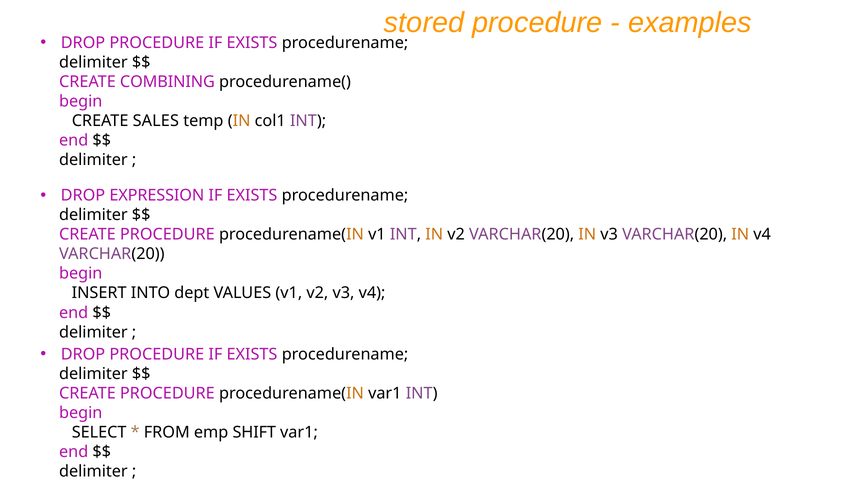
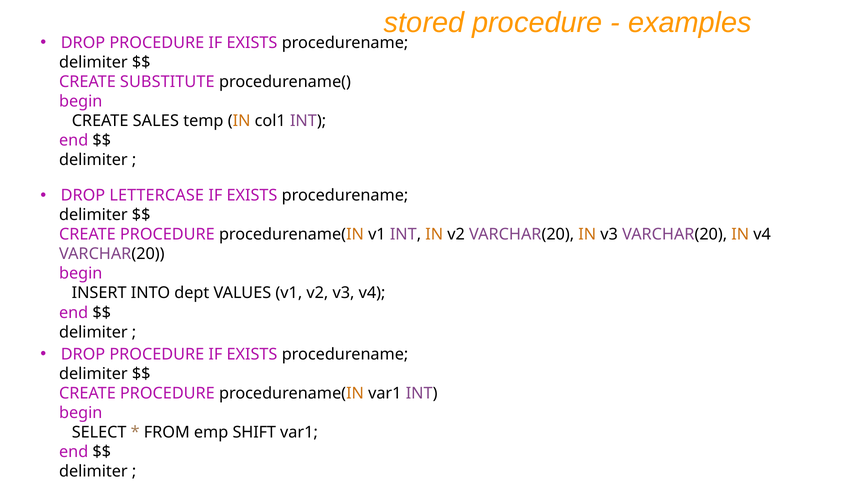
COMBINING: COMBINING -> SUBSTITUTE (167, 82)
EXPRESSION: EXPRESSION -> LETTERCASE (157, 195)
